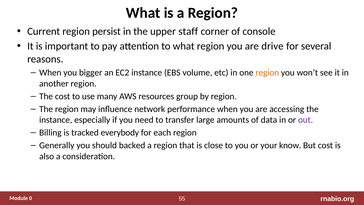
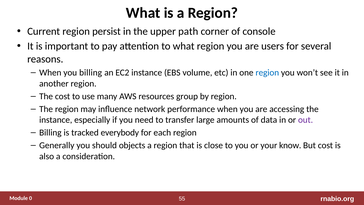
staff: staff -> path (188, 31)
drive: drive -> users (273, 46)
you bigger: bigger -> billing (91, 72)
region colour: orange -> blue (267, 72)
backed: backed -> objects (132, 145)
